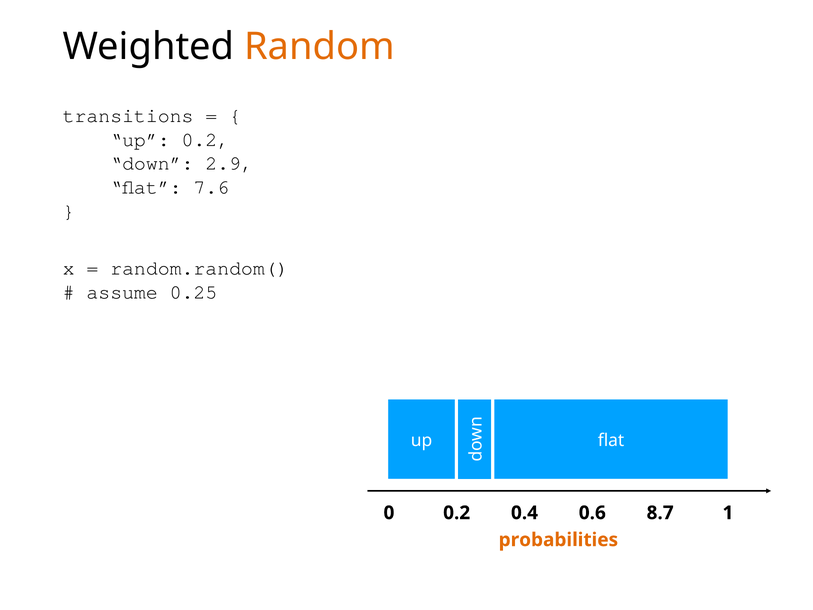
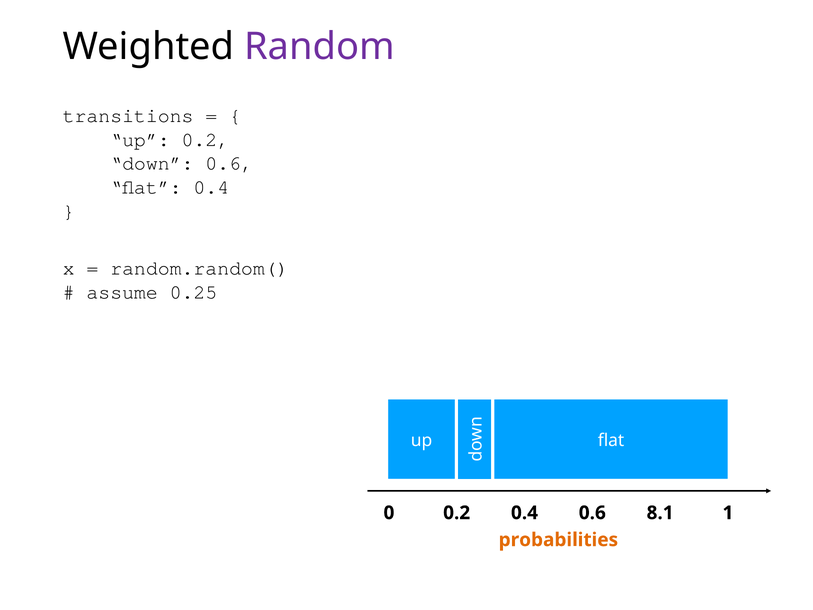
Random colour: orange -> purple (320, 47)
down 2.9: 2.9 -> 0.6 (229, 163)
flat 7.6: 7.6 -> 0.4 (211, 187)
8.7: 8.7 -> 8.1 (660, 513)
